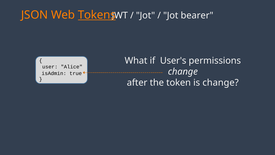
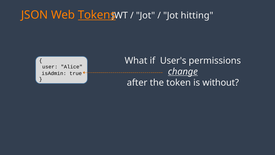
bearer: bearer -> hitting (197, 15)
change underline: none -> present (183, 72)
is change: change -> without (221, 83)
